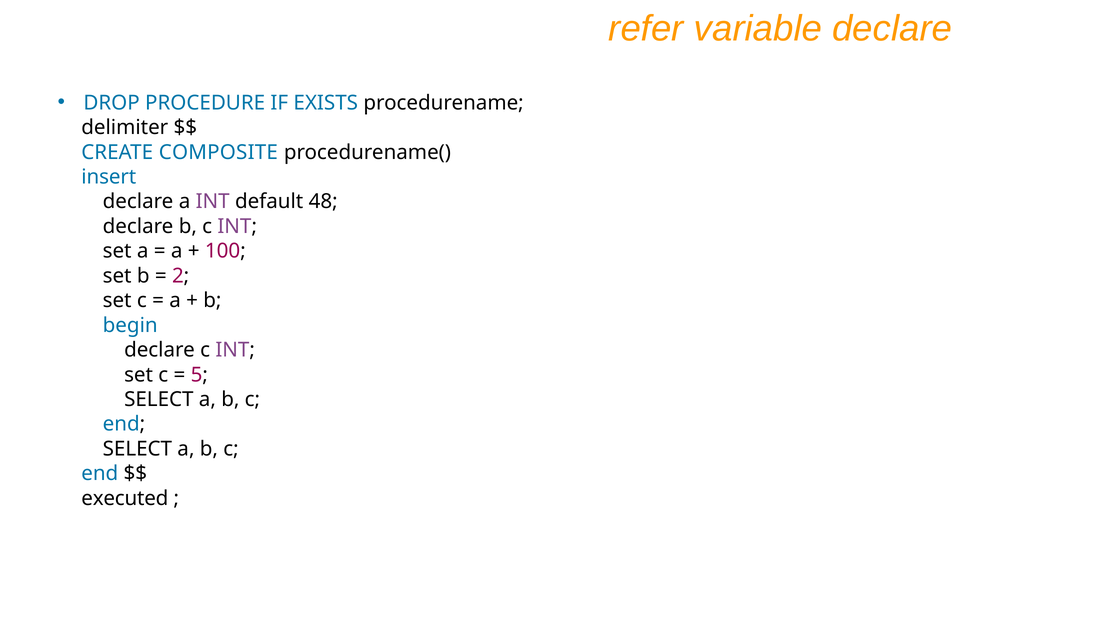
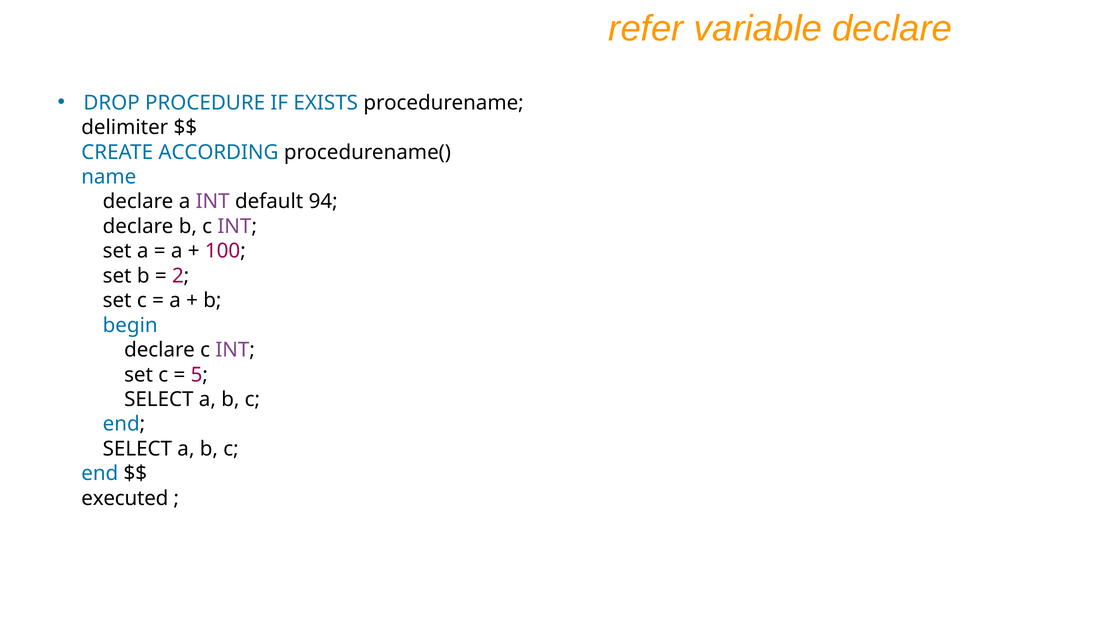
COMPOSITE: COMPOSITE -> ACCORDING (218, 152)
insert: insert -> name (109, 177)
48: 48 -> 94 (323, 202)
